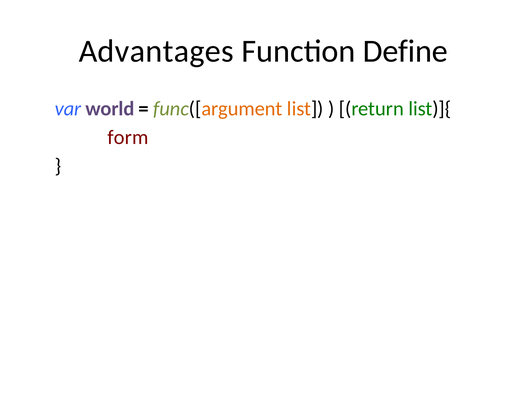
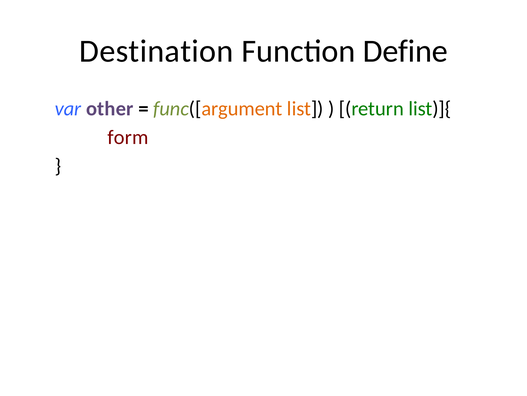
Advantages: Advantages -> Destination (156, 51)
world: world -> other (110, 109)
